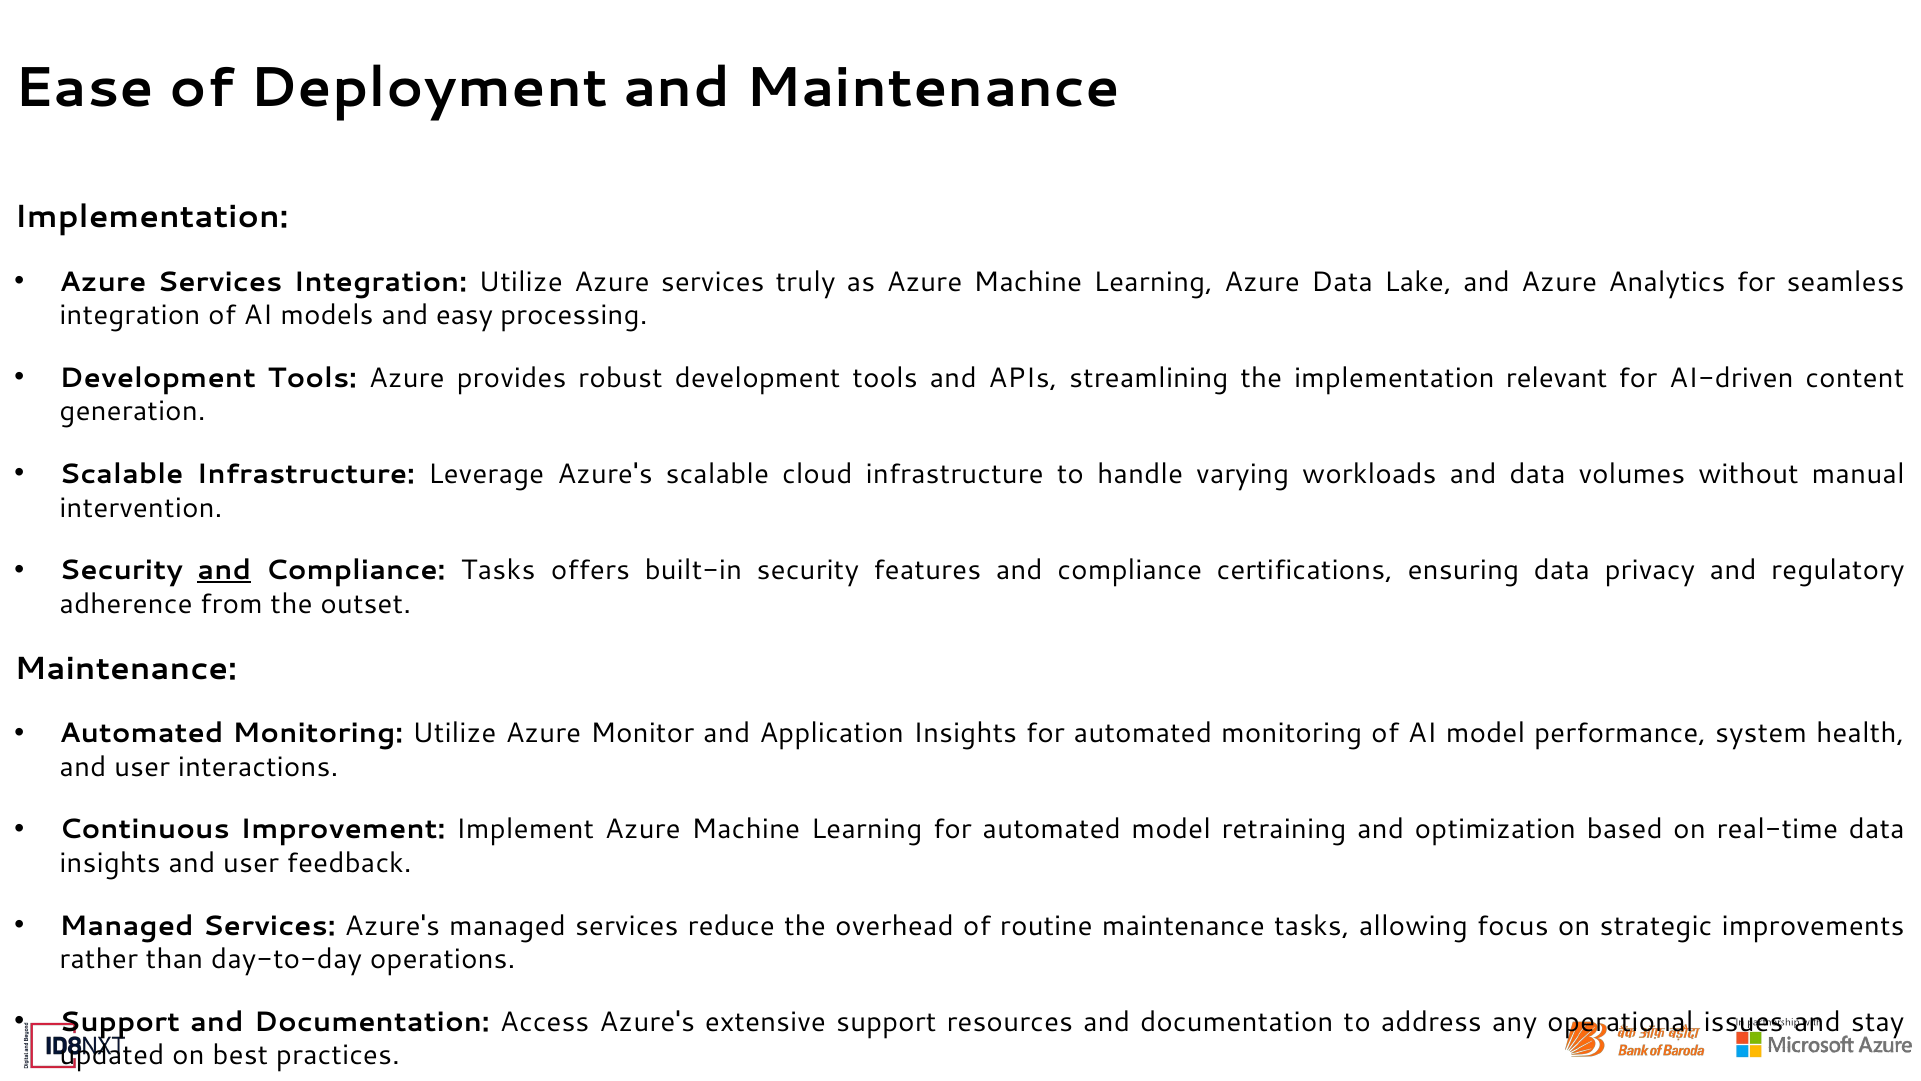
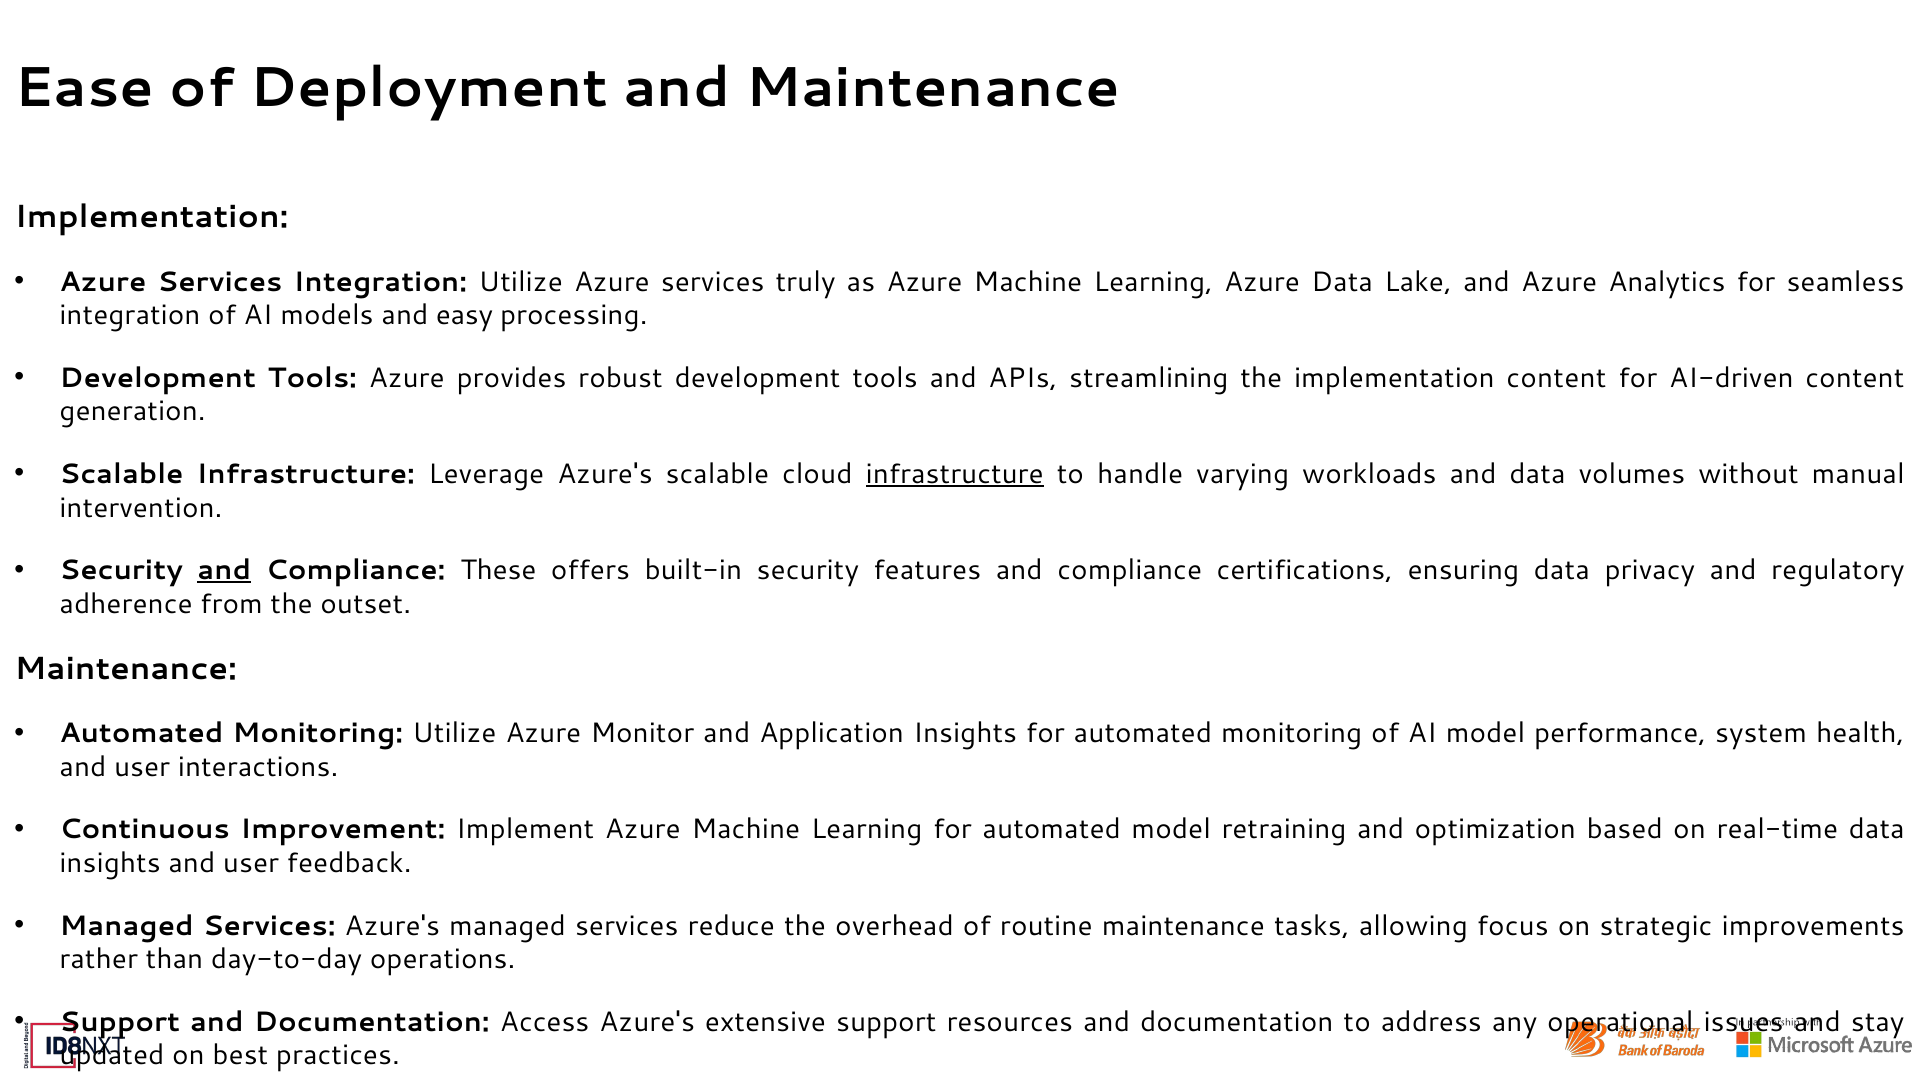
implementation relevant: relevant -> content (1556, 378)
infrastructure underline: none -> present (955, 474)
Compliance Tasks: Tasks -> These (498, 570)
